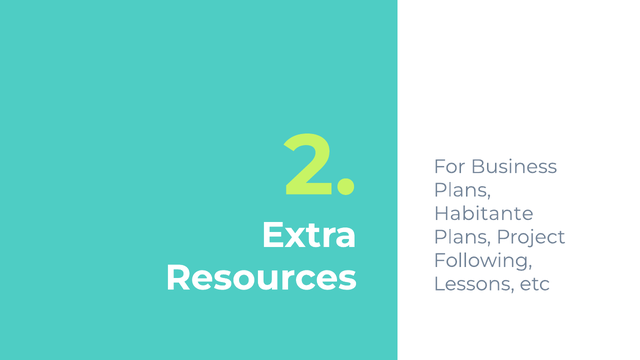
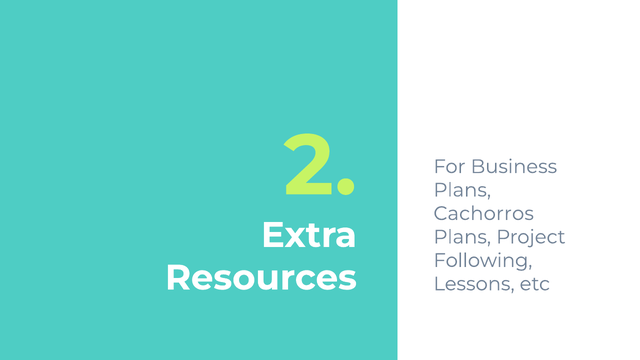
Habitante: Habitante -> Cachorros (484, 214)
